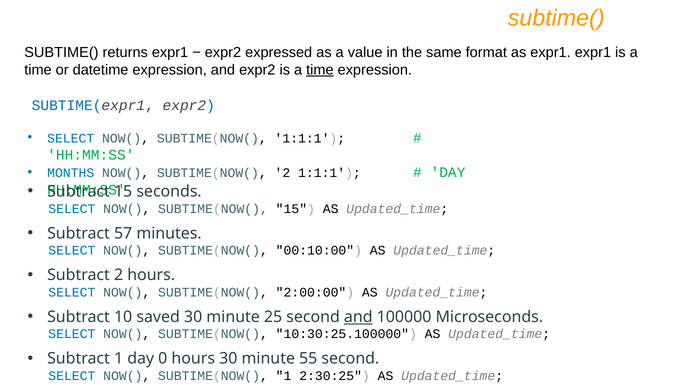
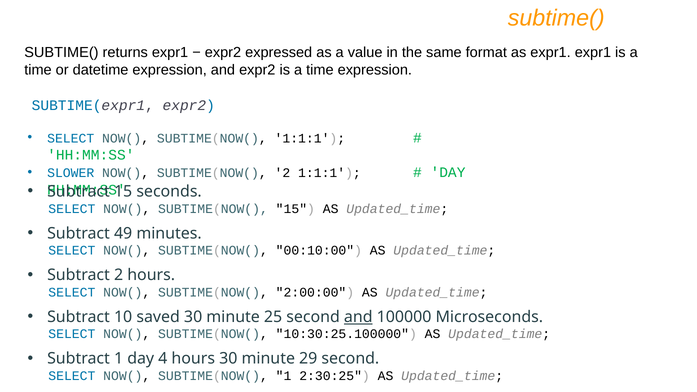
time underline: present -> none (320, 70)
MONTHS: MONTHS -> SLOWER (71, 173)
57: 57 -> 49 (123, 233)
0: 0 -> 4 (163, 359)
55: 55 -> 29 (308, 359)
